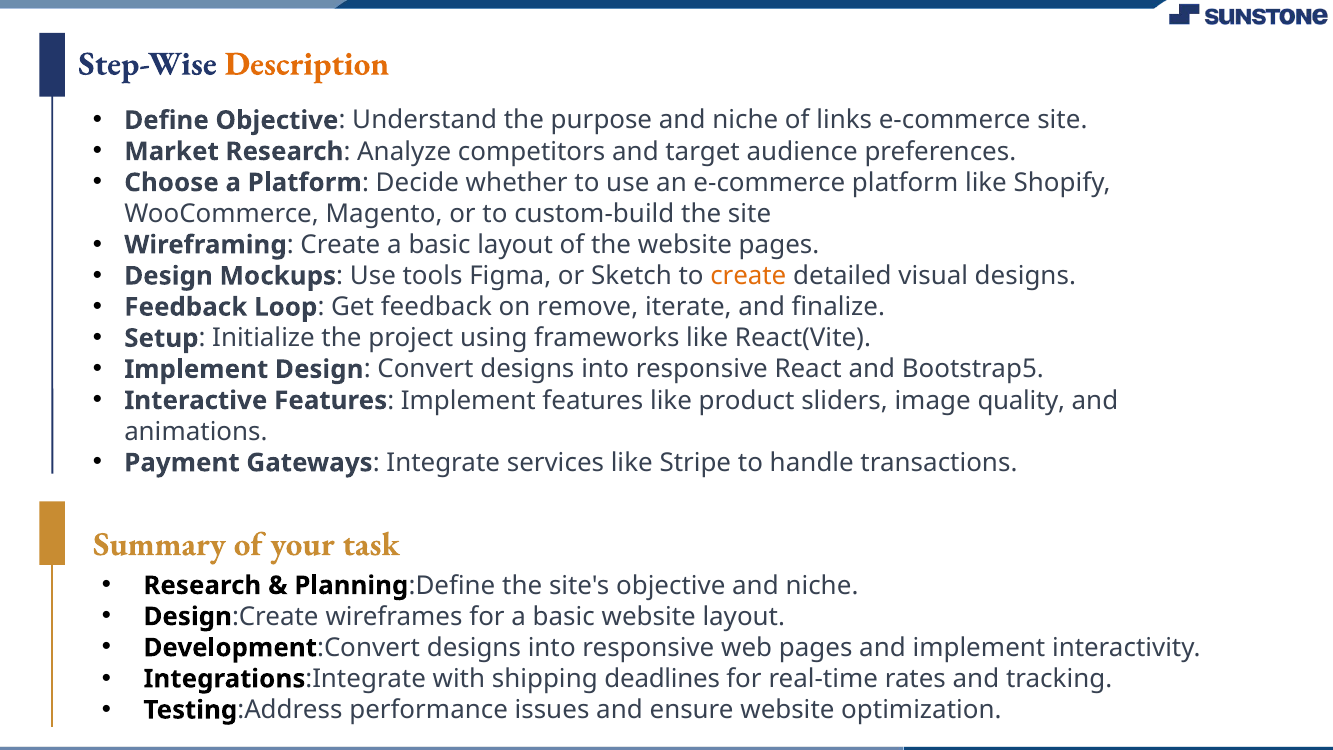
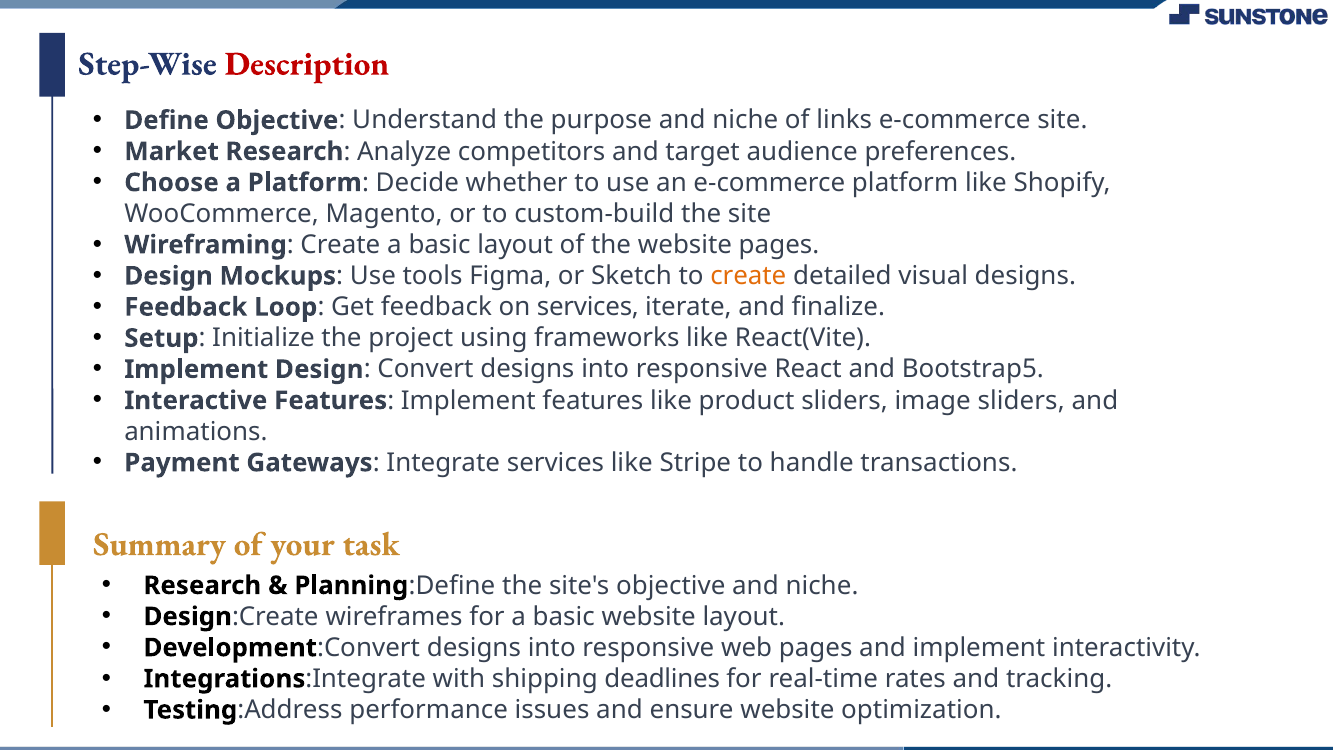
Description colour: orange -> red (307, 64)
on remove: remove -> services (588, 307)
image quality: quality -> sliders (1021, 400)
